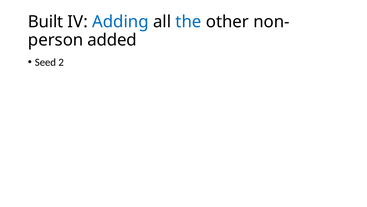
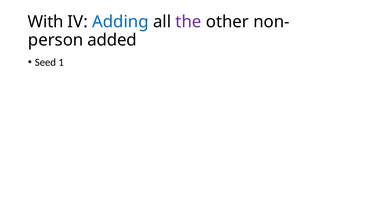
Built: Built -> With (46, 22)
the colour: blue -> purple (188, 22)
2: 2 -> 1 (61, 62)
